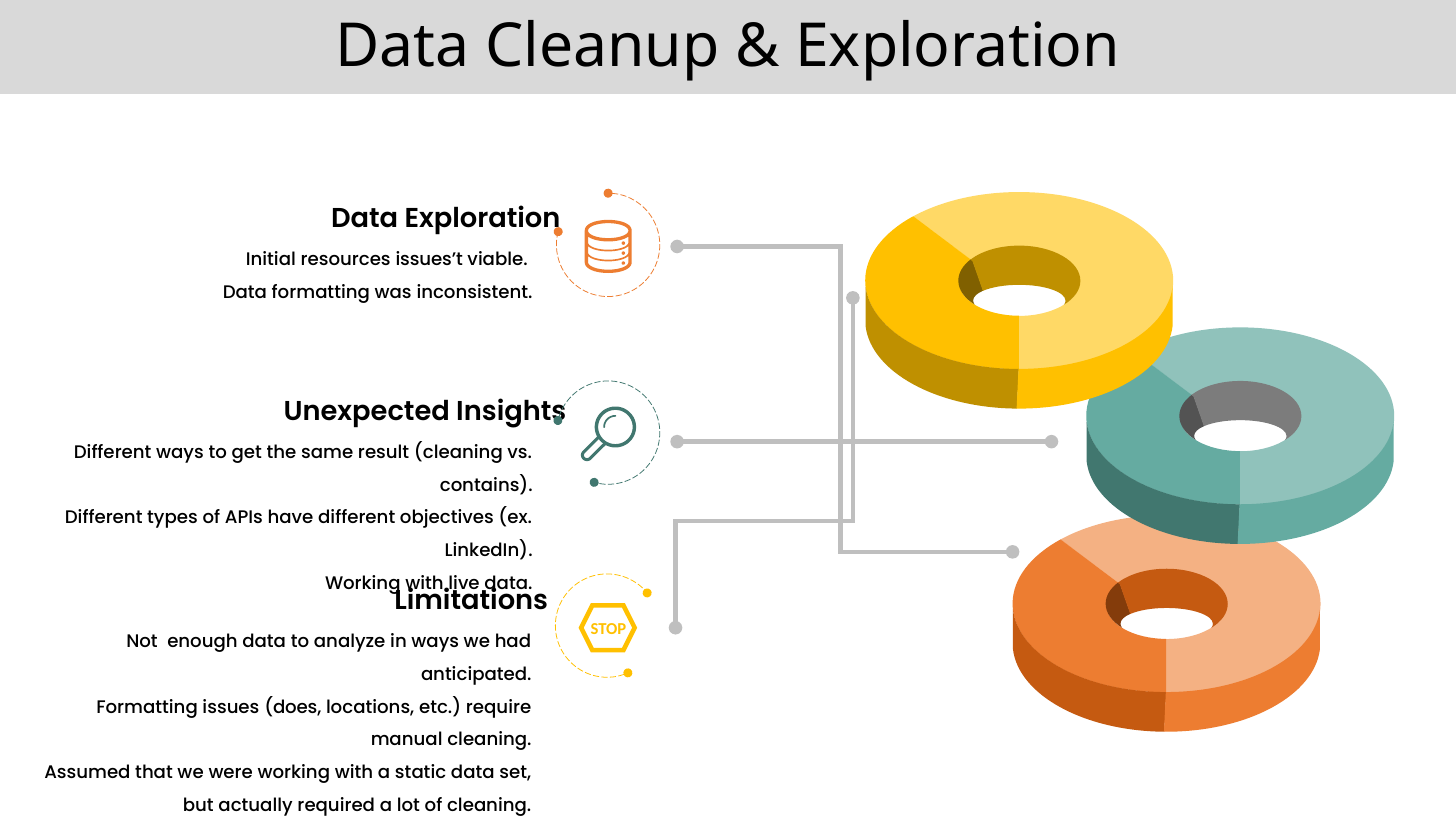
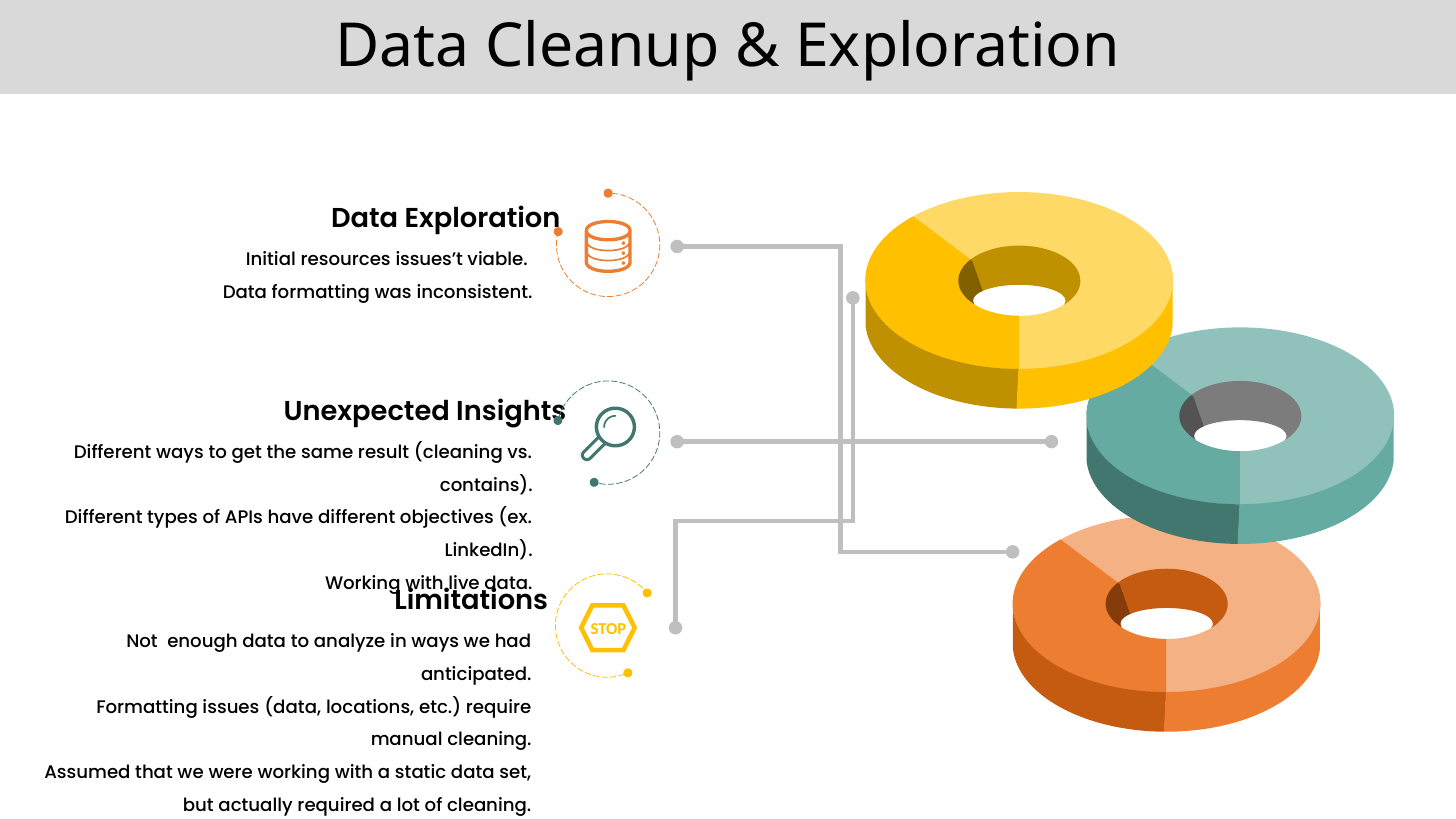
issues does: does -> data (293, 707)
